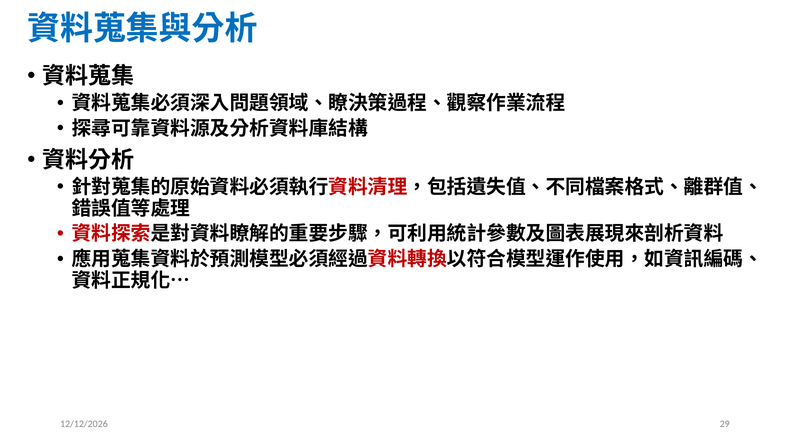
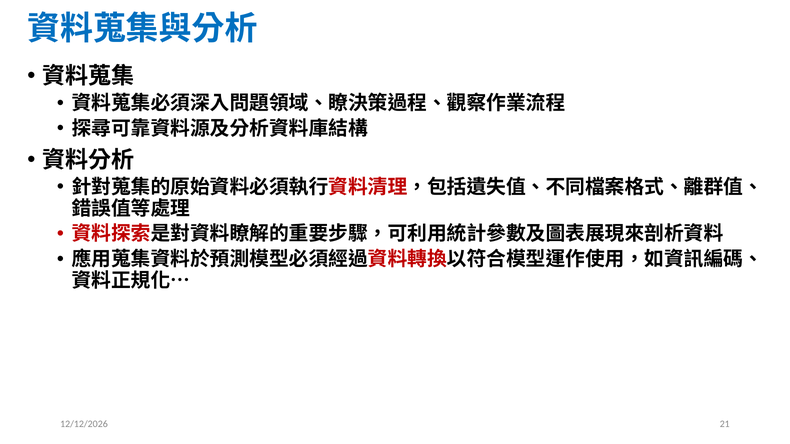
29: 29 -> 21 (725, 424)
